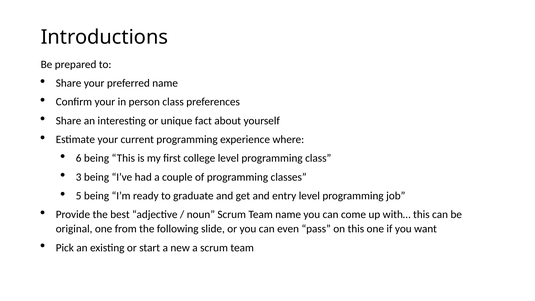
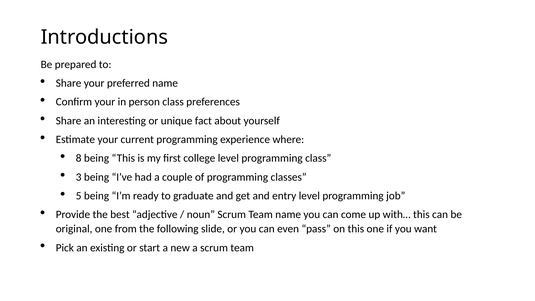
6: 6 -> 8 (79, 158)
